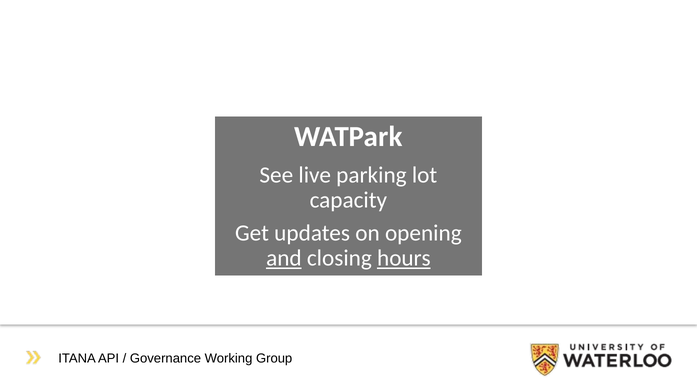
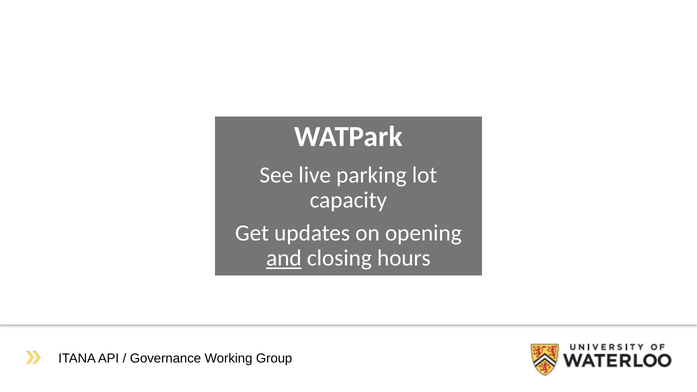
hours underline: present -> none (404, 258)
